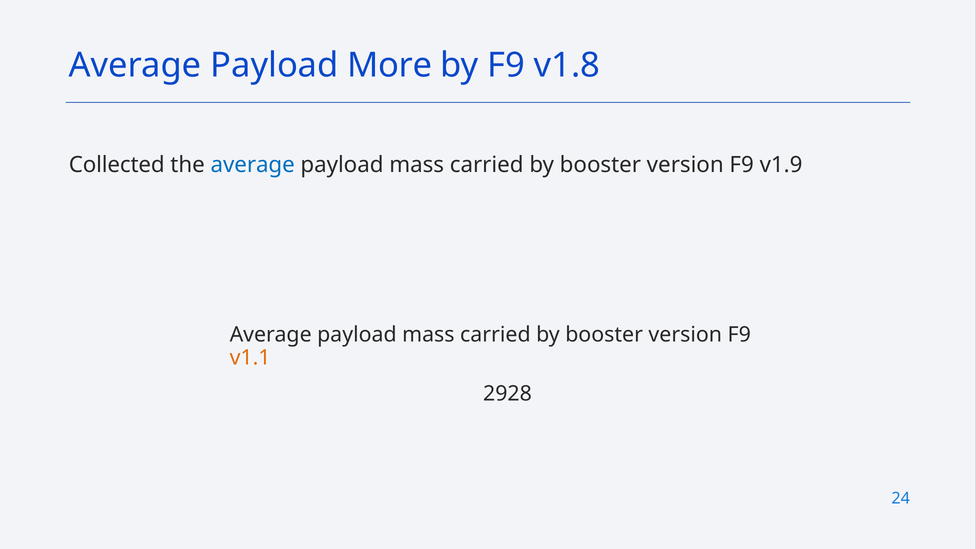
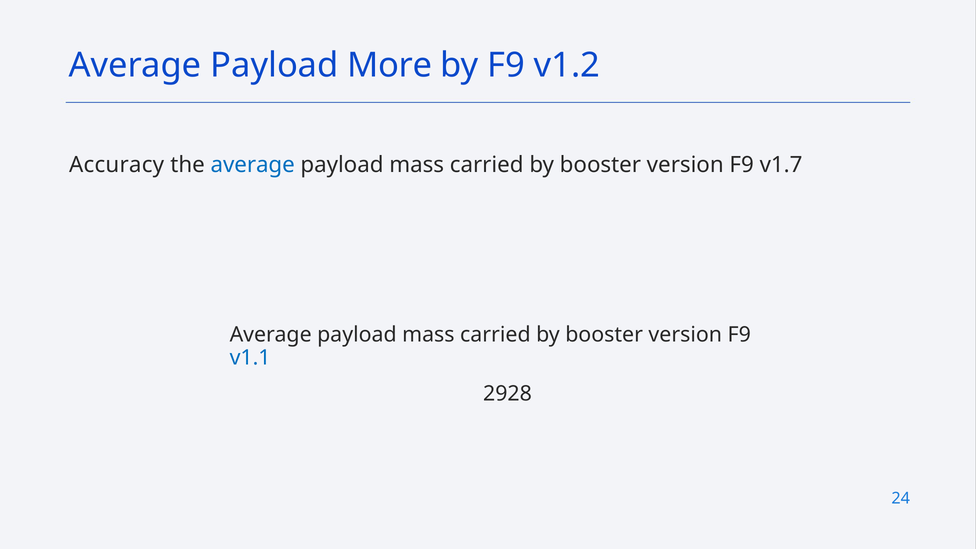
v1.8: v1.8 -> v1.2 (567, 65)
Collected: Collected -> Accuracy (117, 165)
v1.9: v1.9 -> v1.7 (781, 165)
v1.1 colour: orange -> blue (250, 358)
